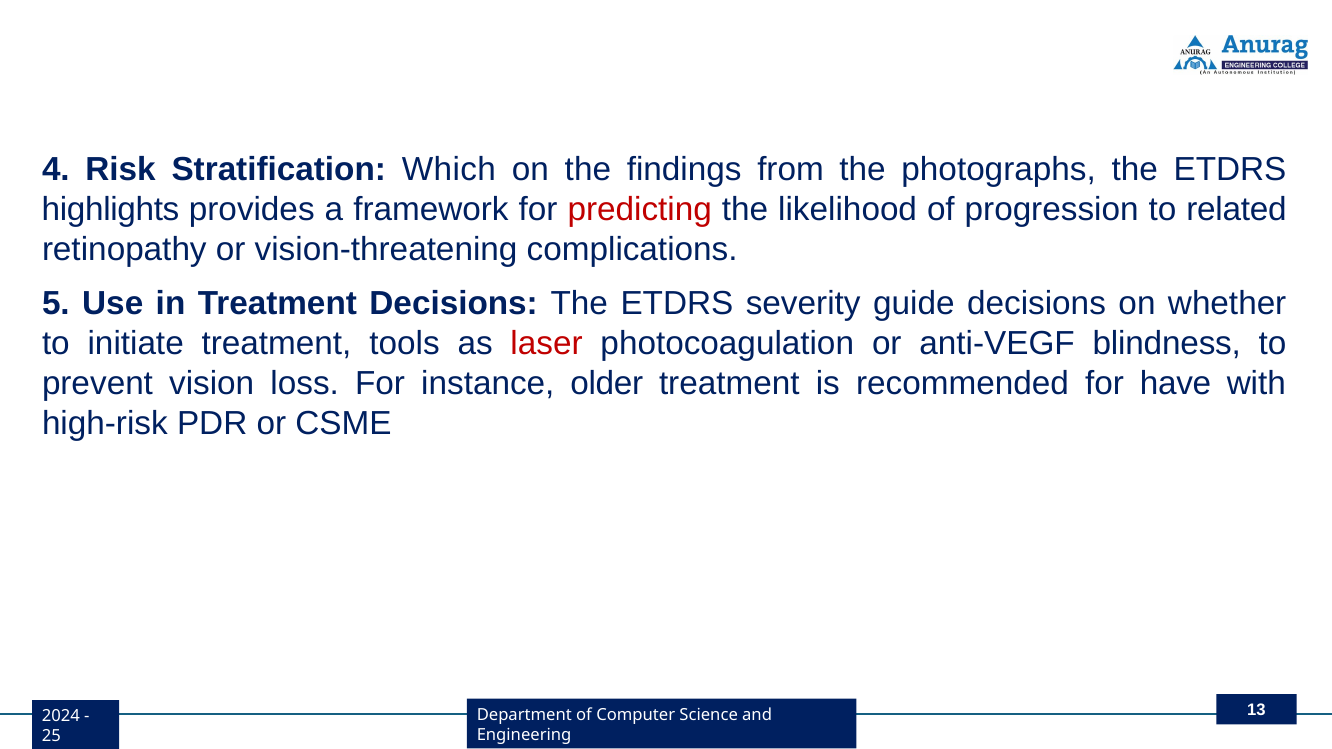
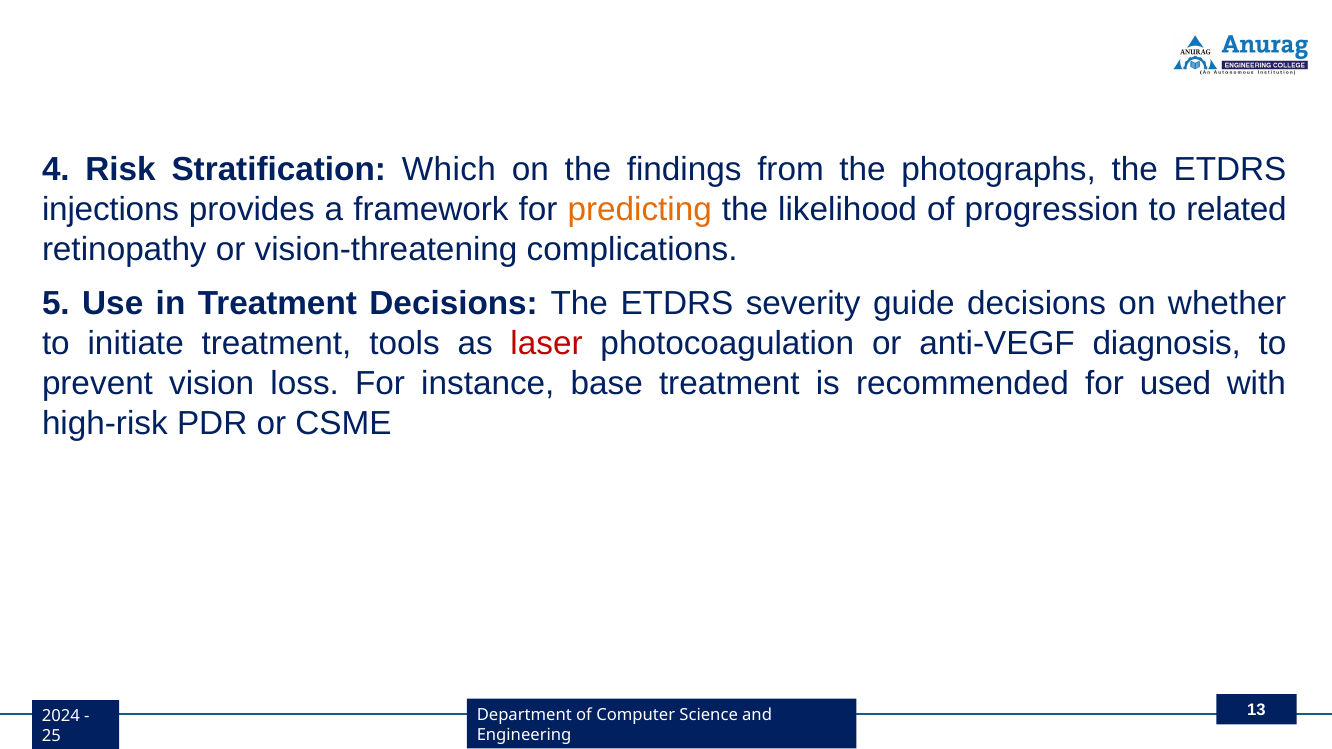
highlights: highlights -> injections (110, 210)
predicting colour: red -> orange (640, 210)
blindness: blindness -> diagnosis (1167, 344)
older: older -> base (607, 384)
have: have -> used (1176, 384)
